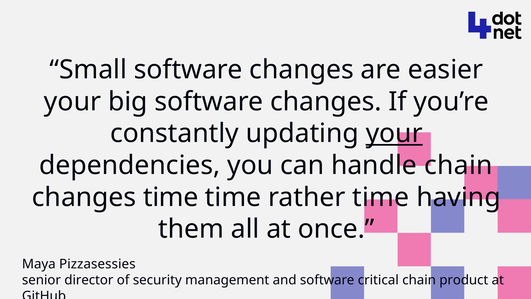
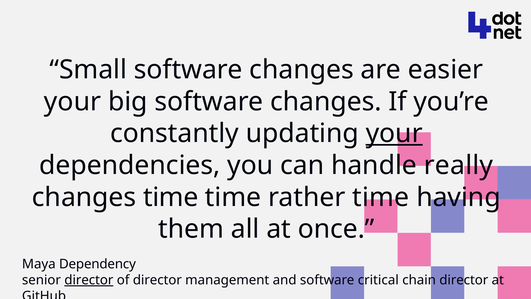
handle chain: chain -> really (458, 165)
Pizzasessies: Pizzasessies -> Dependency (97, 264)
director underline: none -> present (89, 280)
of security: security -> director (157, 280)
chain product: product -> director (464, 280)
